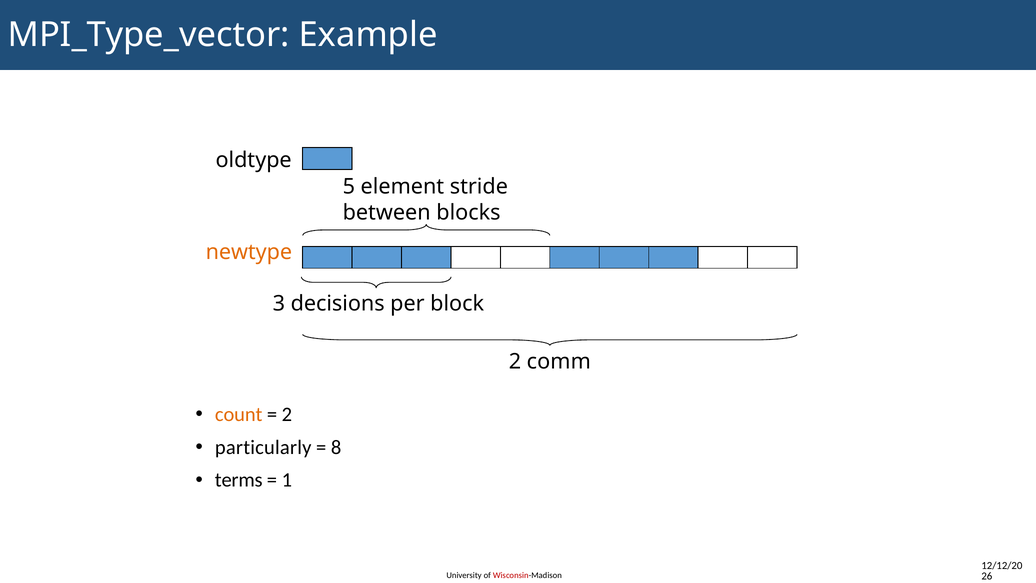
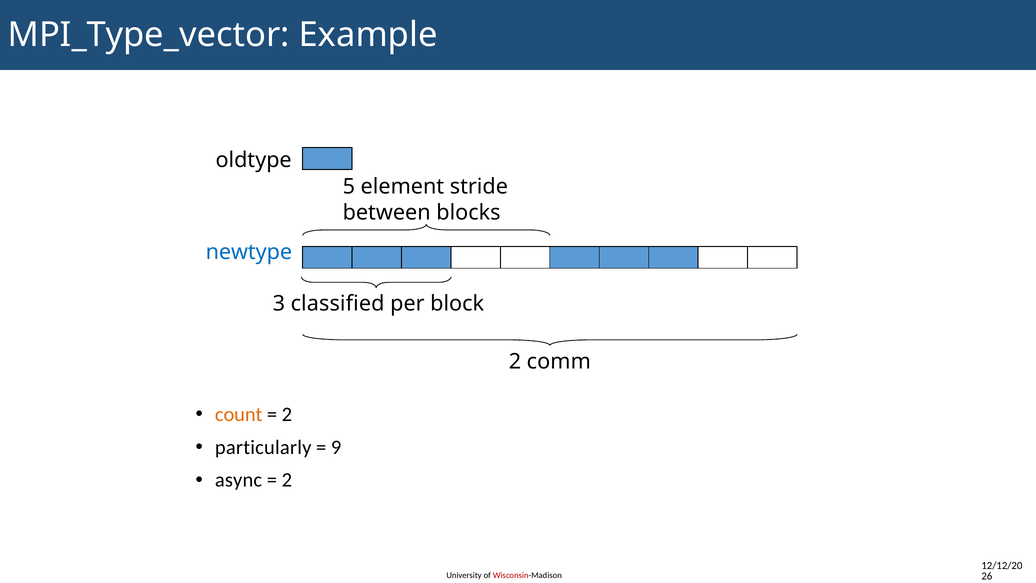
newtype colour: orange -> blue (249, 252)
decisions: decisions -> classified (338, 304)
8: 8 -> 9 (336, 447)
terms: terms -> async (239, 480)
1: 1 -> 2 (287, 480)
